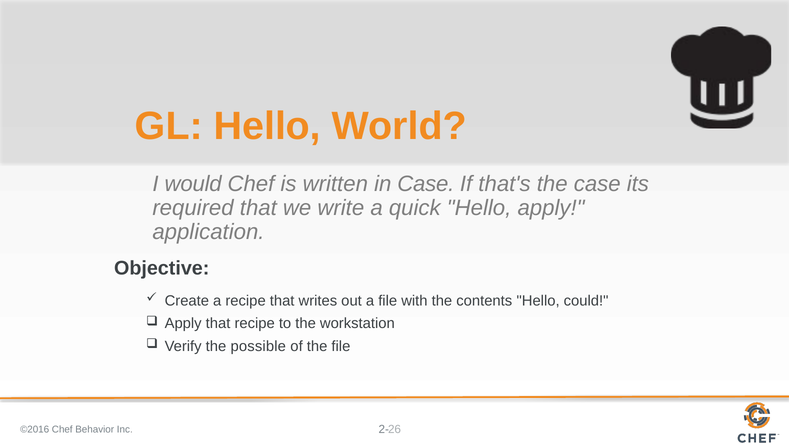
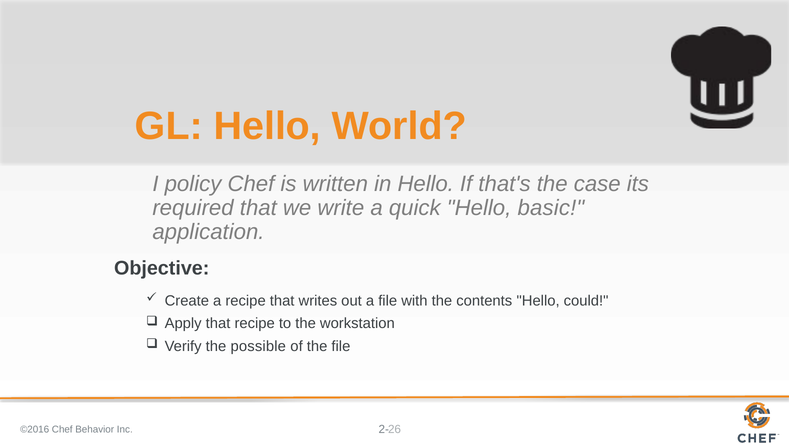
would: would -> policy (193, 184)
in Case: Case -> Hello (426, 184)
Hello apply: apply -> basic (551, 208)
